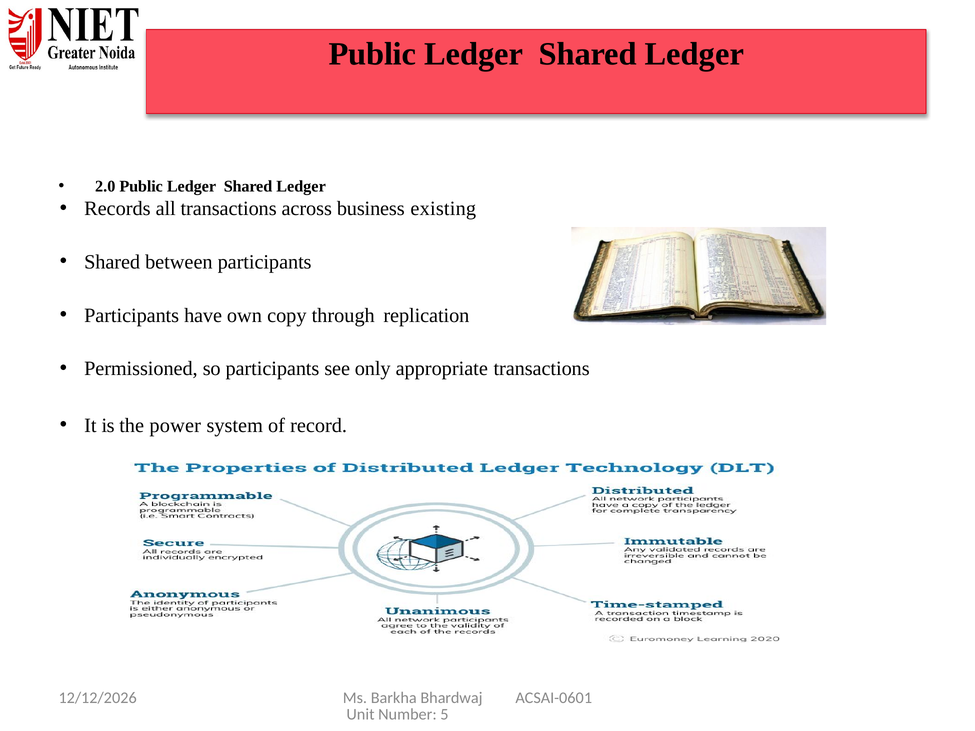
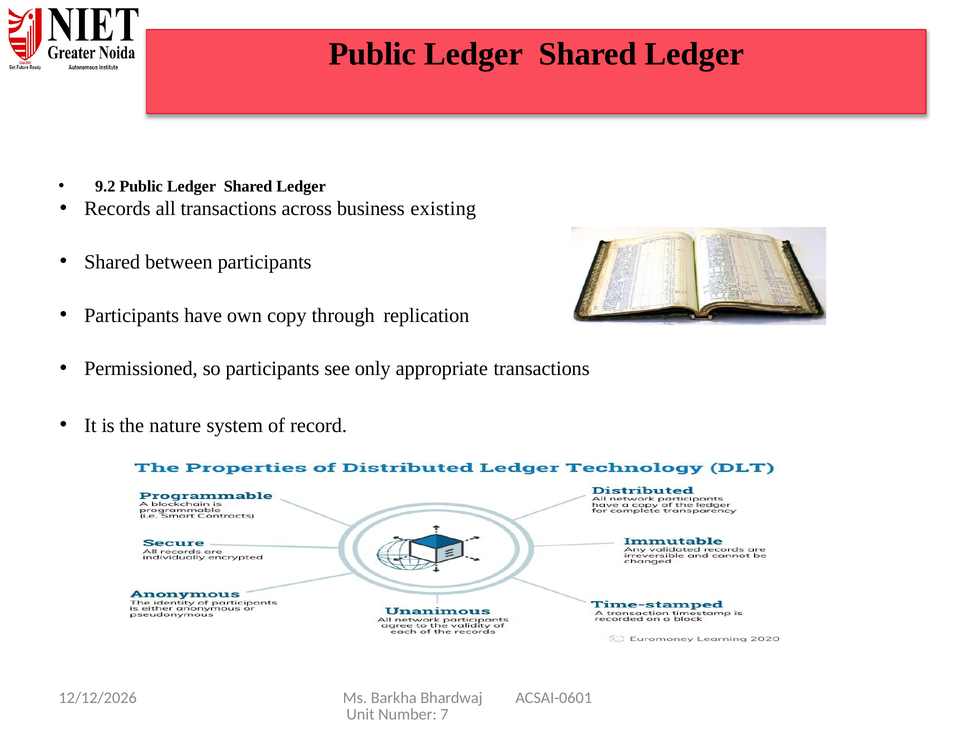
2.0: 2.0 -> 9.2 (105, 186)
power: power -> nature (175, 426)
5: 5 -> 7 (444, 714)
